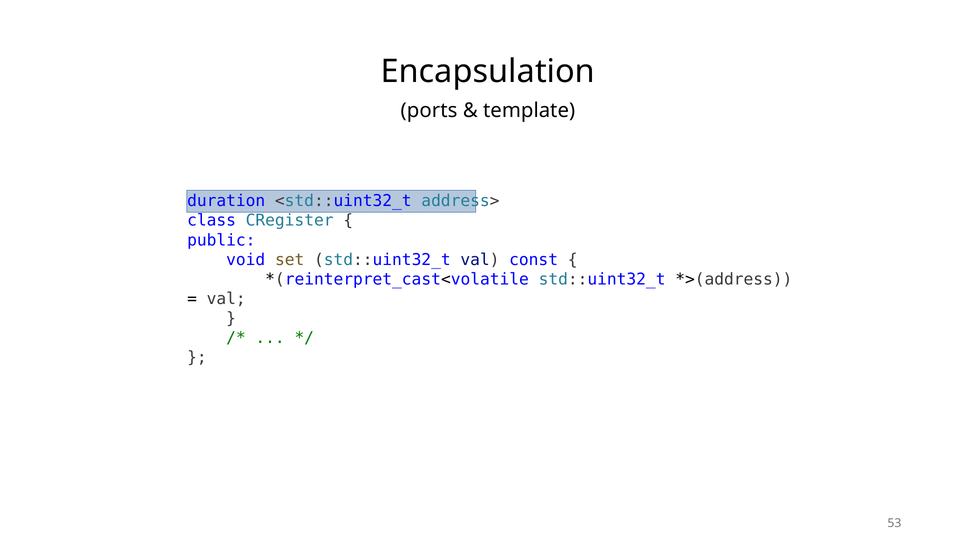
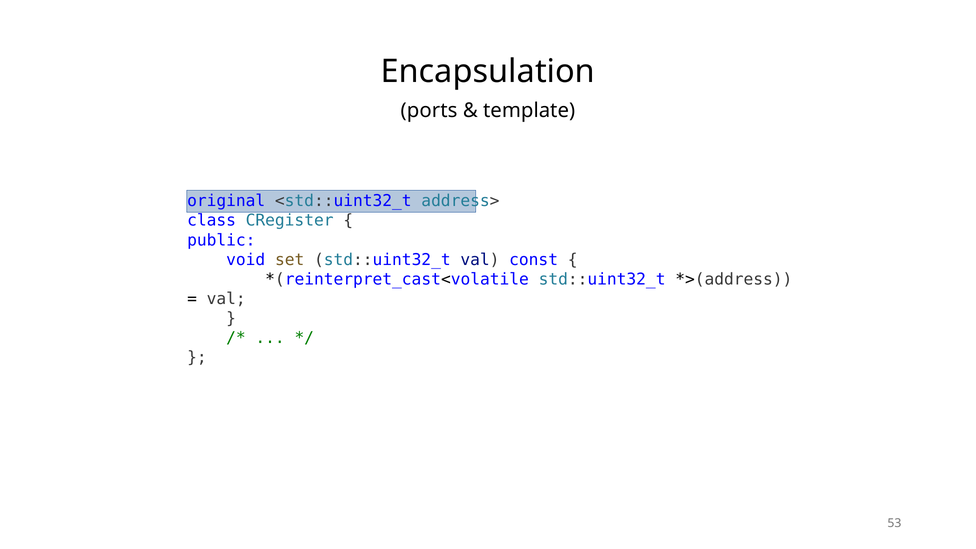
duration: duration -> original (226, 201)
